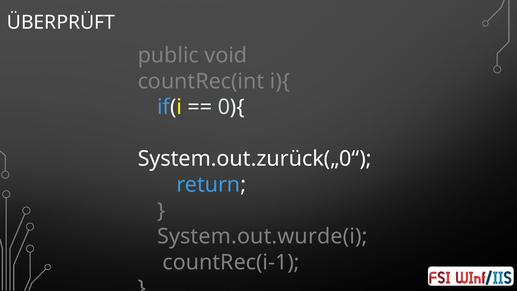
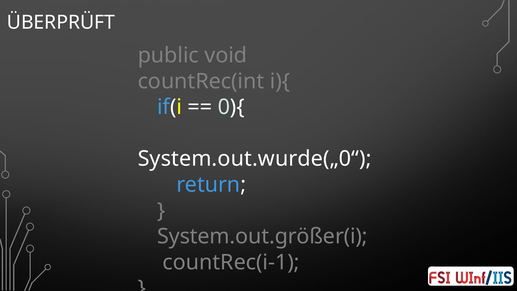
System.out.zurück(„0“: System.out.zurück(„0“ -> System.out.wurde(„0“ (255, 159)
System.out.wurde(i: System.out.wurde(i -> System.out.größer(i (262, 236)
